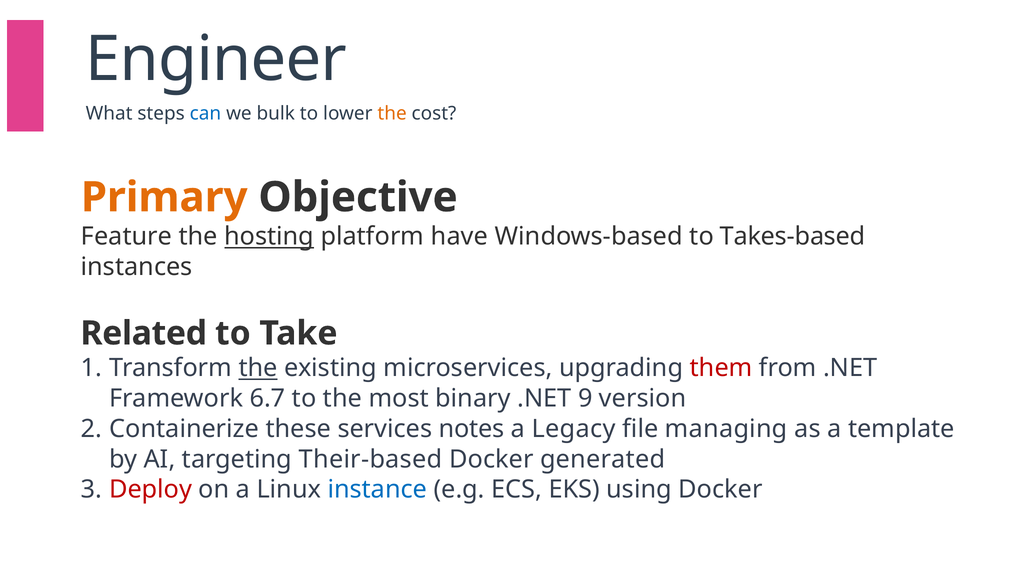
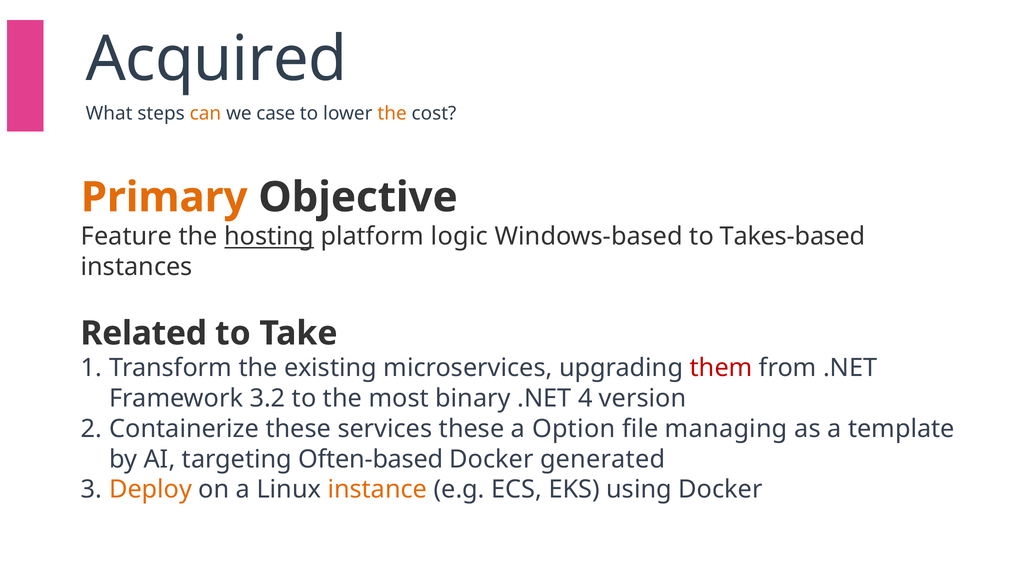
Engineer: Engineer -> Acquired (216, 59)
can colour: blue -> orange (205, 114)
bulk: bulk -> case (276, 114)
have: have -> logic (459, 237)
the underline: present -> none (258, 368)
6.7: 6.7 -> 3.2 (268, 399)
9: 9 -> 4 (585, 399)
services notes: notes -> these (472, 429)
Legacy: Legacy -> Option (574, 429)
Their-based: Their-based -> Often-based (371, 459)
Deploy colour: red -> orange (151, 490)
instance colour: blue -> orange (377, 490)
